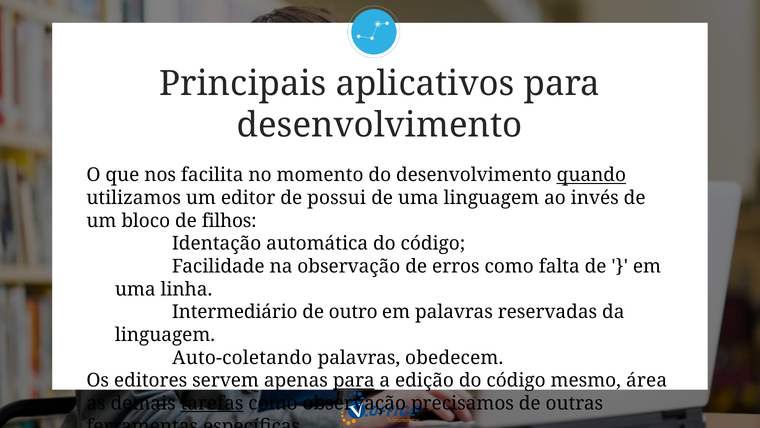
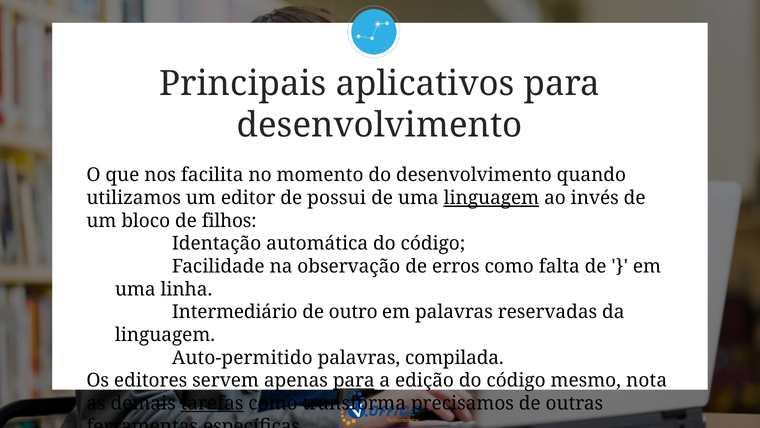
quando underline: present -> none (591, 175)
linguagem underline: none -> present (491, 198)
Auto-coletando: Auto-coletando -> Auto-permitido (242, 357)
obedecem: obedecem -> compilada (454, 357)
área: área -> nota (647, 380)
como observação: observação -> transforma (354, 403)
